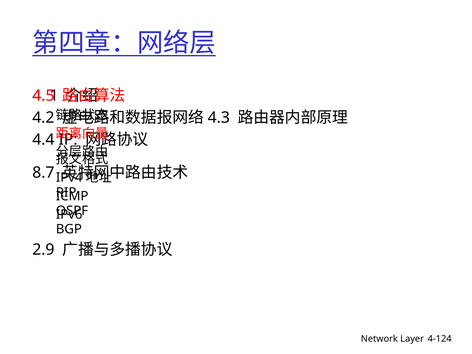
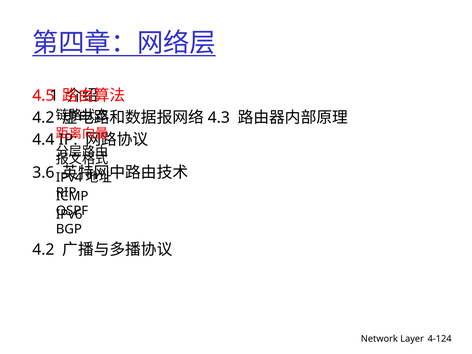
8.7: 8.7 -> 3.6 (43, 173)
2.9: 2.9 -> 4.2 (43, 250)
